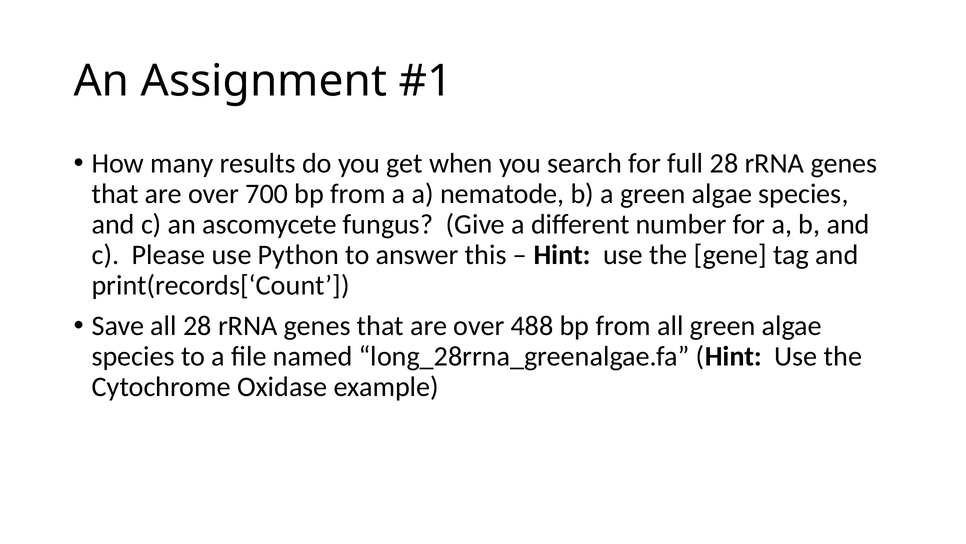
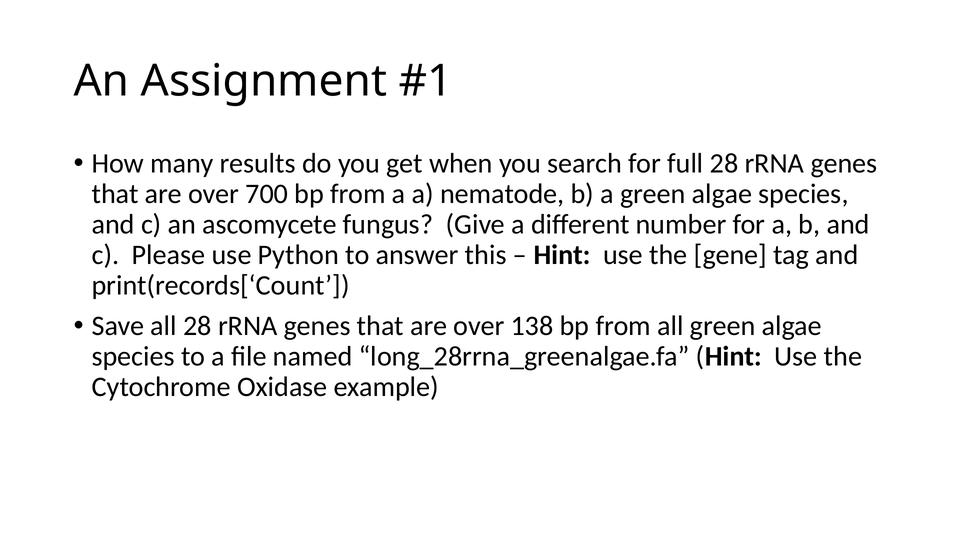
488: 488 -> 138 (532, 326)
